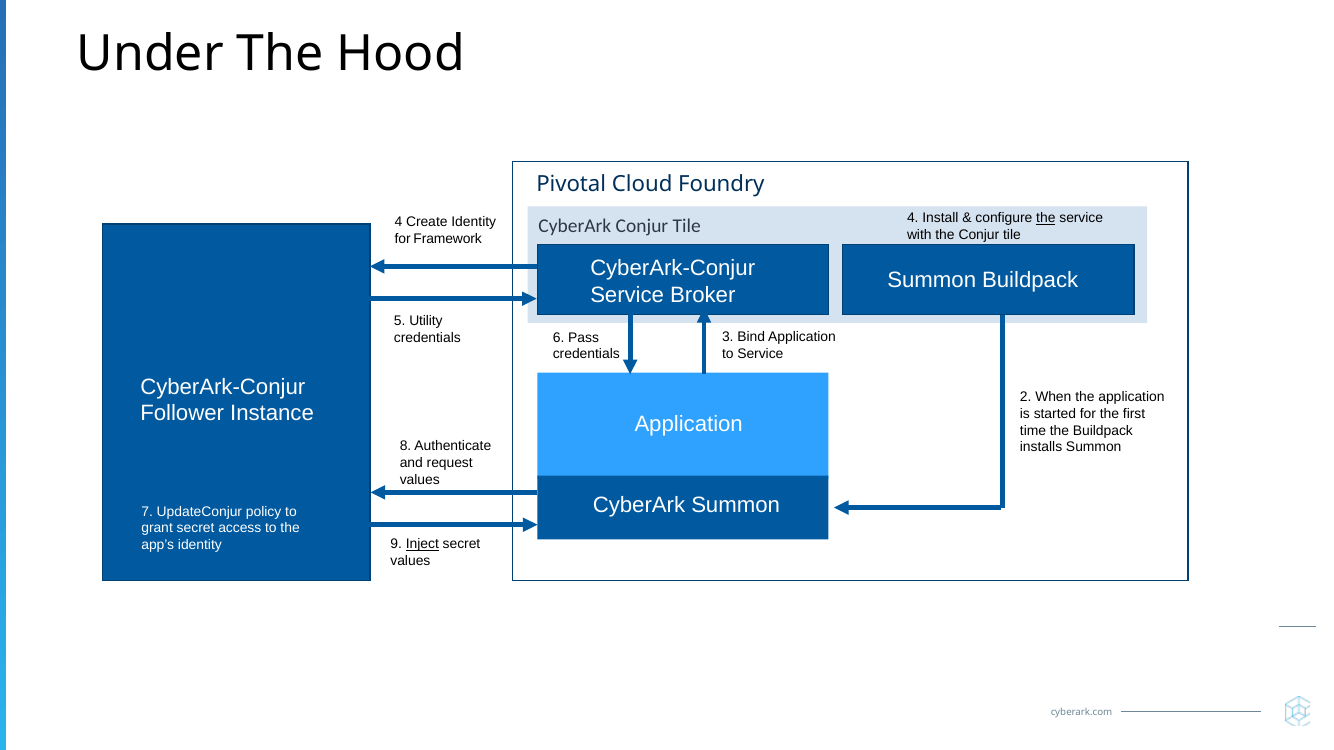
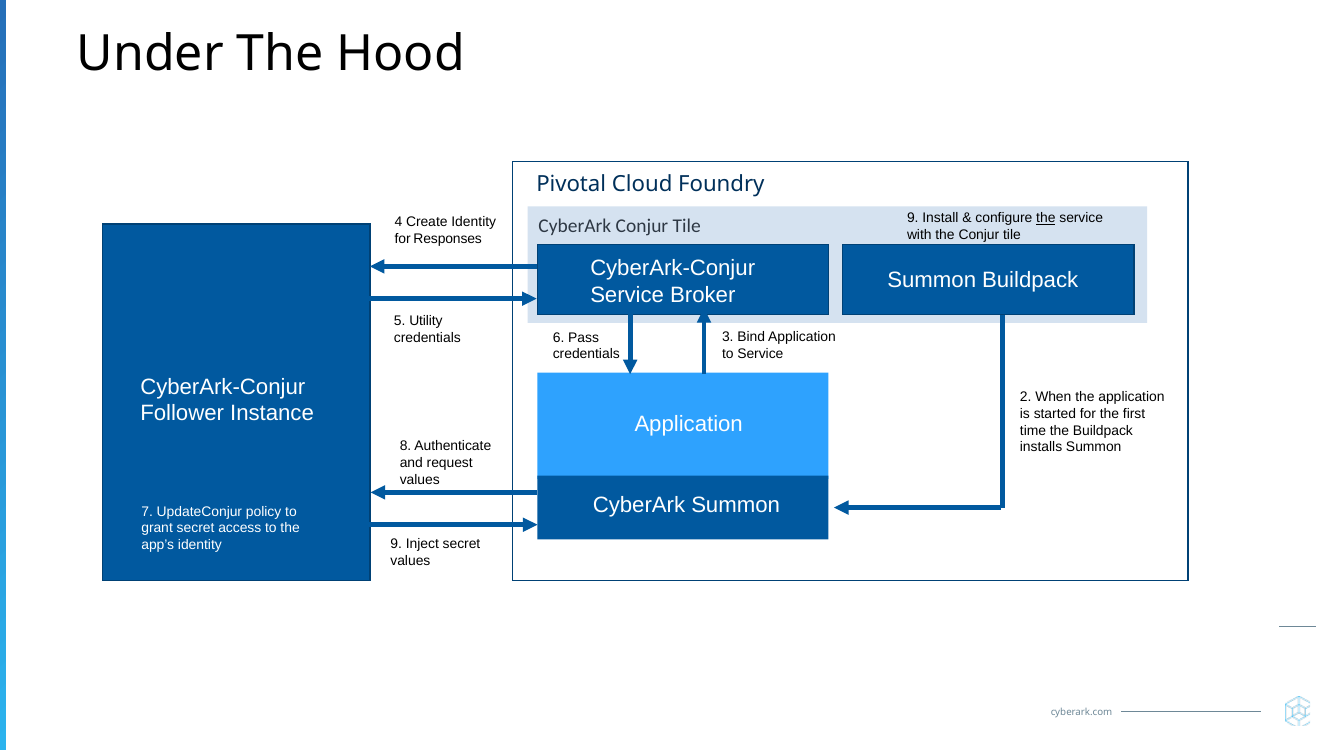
Tile 4: 4 -> 9 (913, 218)
Framework: Framework -> Responses (448, 239)
Inject underline: present -> none (422, 544)
